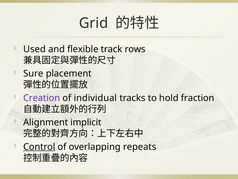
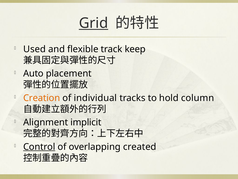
Grid underline: none -> present (94, 23)
rows: rows -> keep (135, 49)
Sure: Sure -> Auto (33, 73)
Creation colour: purple -> orange (42, 98)
fraction: fraction -> column (198, 98)
repeats: repeats -> created (140, 146)
